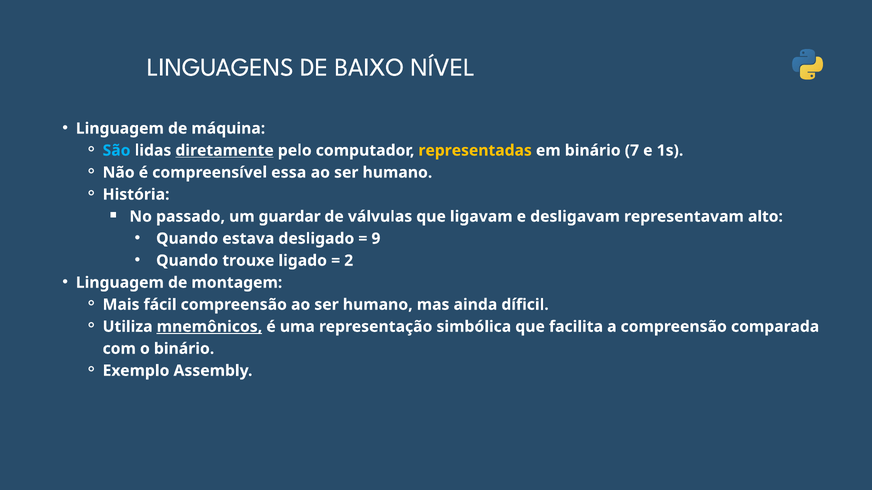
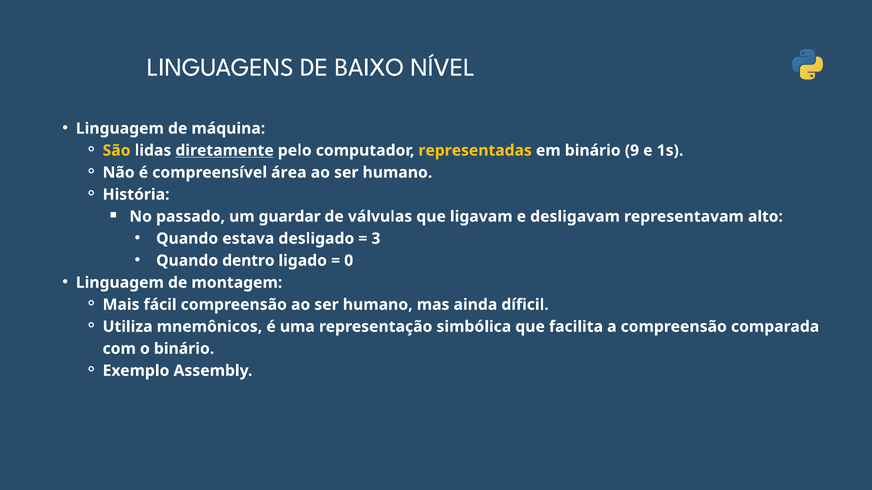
São colour: light blue -> yellow (117, 151)
7: 7 -> 9 (632, 151)
essa: essa -> área (289, 173)
9: 9 -> 3 (376, 239)
trouxe: trouxe -> dentro (248, 261)
2: 2 -> 0 (349, 261)
mnemônicos underline: present -> none (209, 327)
